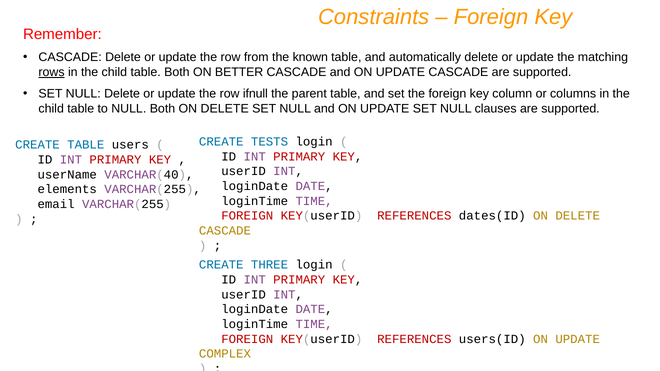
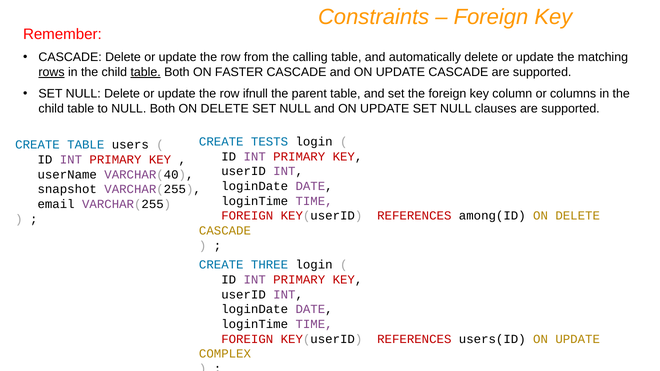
known: known -> calling (310, 57)
table underline: none -> present (146, 72)
BETTER: BETTER -> FASTER (239, 72)
elements: elements -> snapshot (67, 190)
dates(ID: dates(ID -> among(ID (492, 216)
